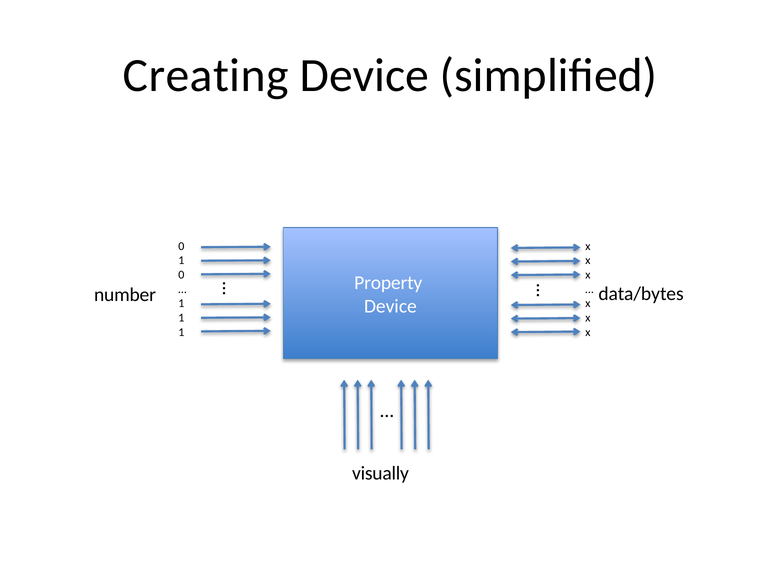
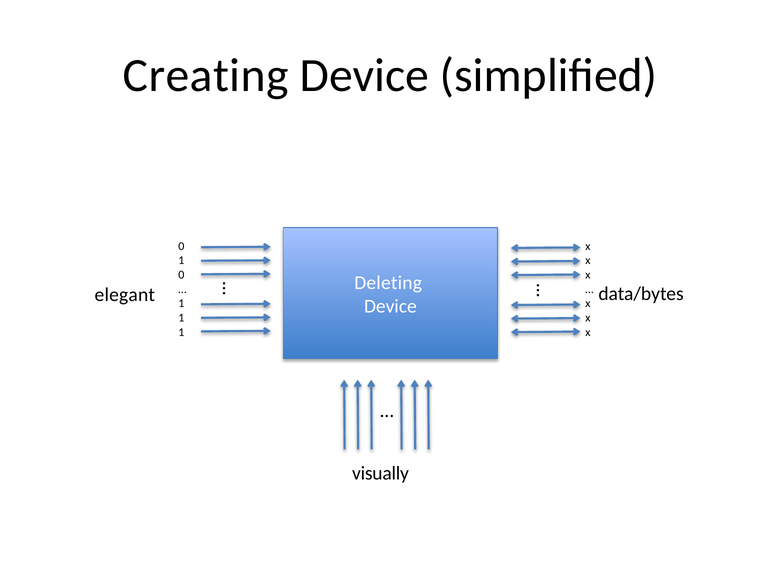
Property: Property -> Deleting (388, 282)
number: number -> elegant (125, 295)
